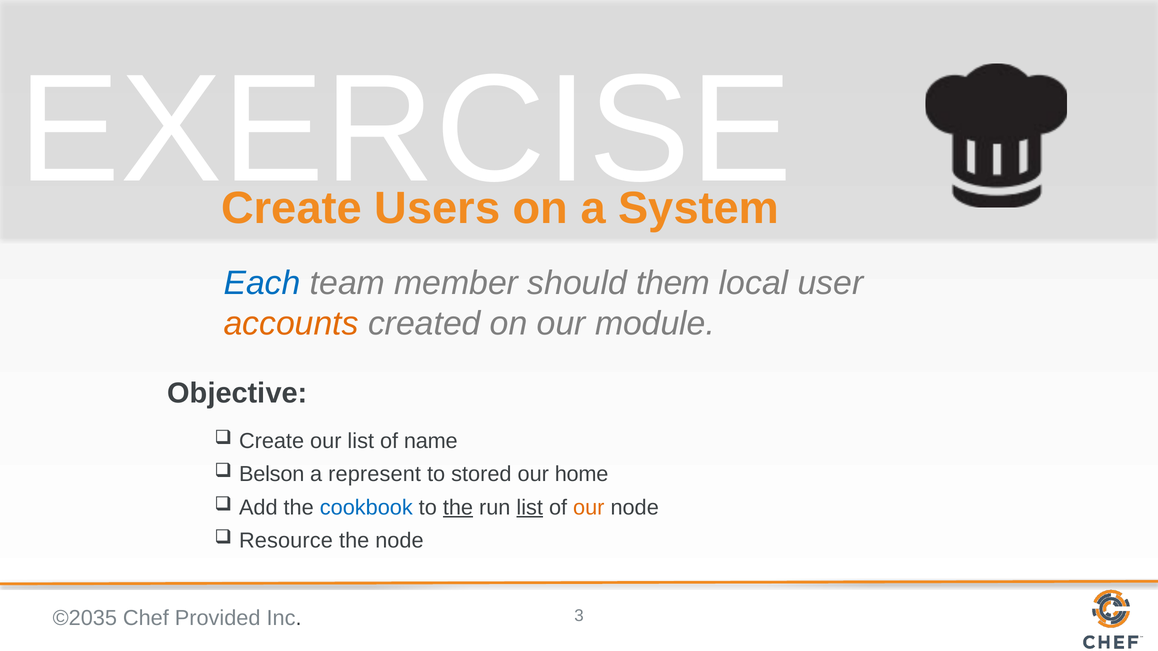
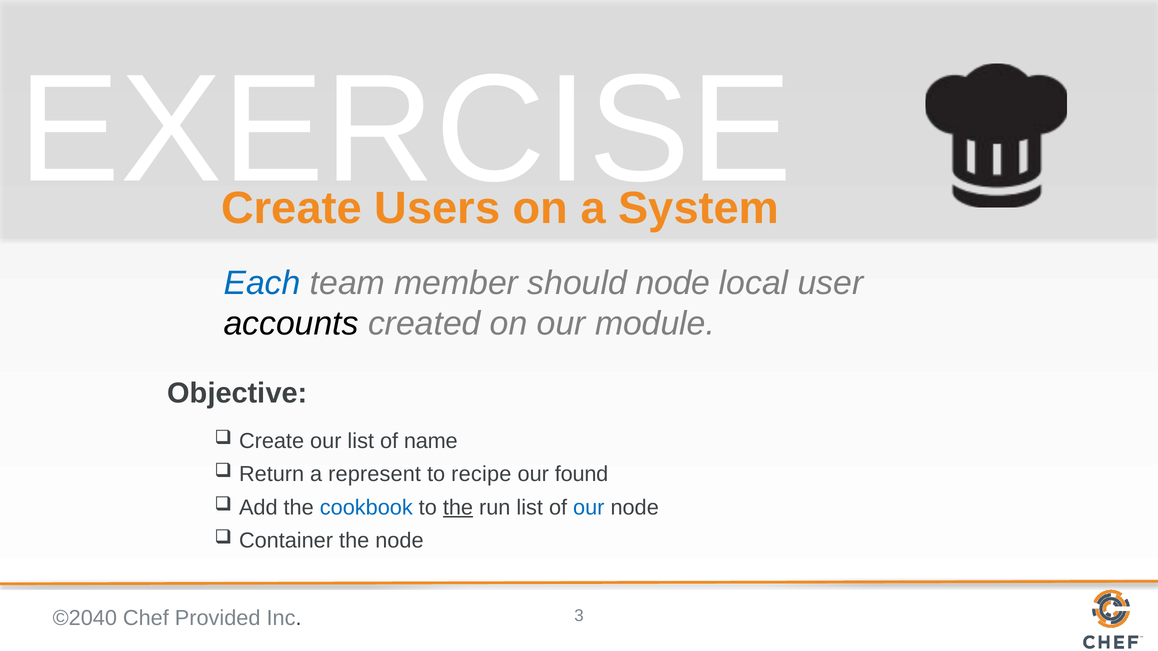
should them: them -> node (673, 283)
accounts colour: orange -> black (291, 324)
Belson: Belson -> Return (272, 474)
stored: stored -> recipe (481, 474)
home: home -> found (582, 474)
list underline: present -> none (530, 508)
our colour: orange -> blue (589, 508)
Resource: Resource -> Container (286, 541)
©2035: ©2035 -> ©2040 (85, 619)
